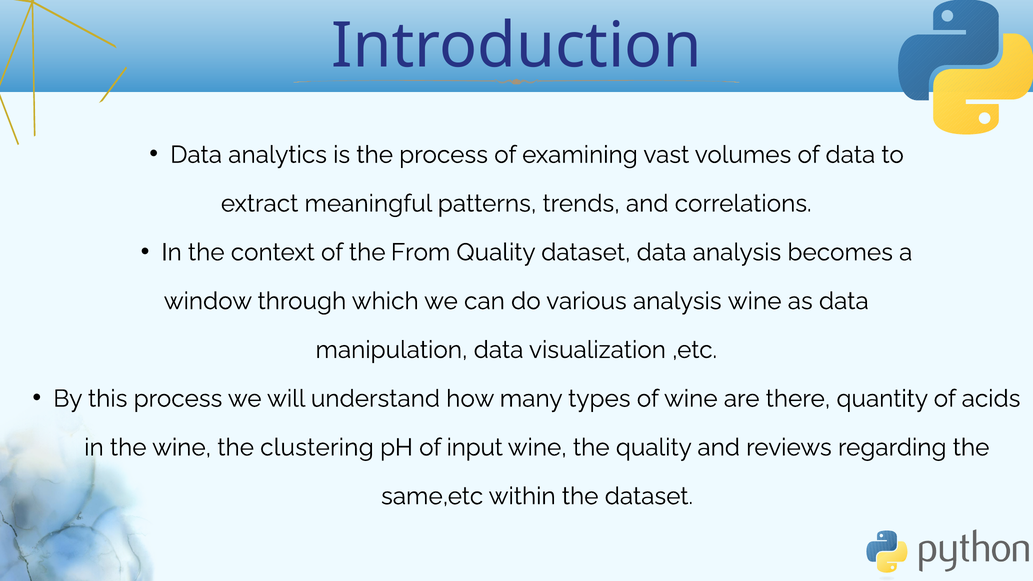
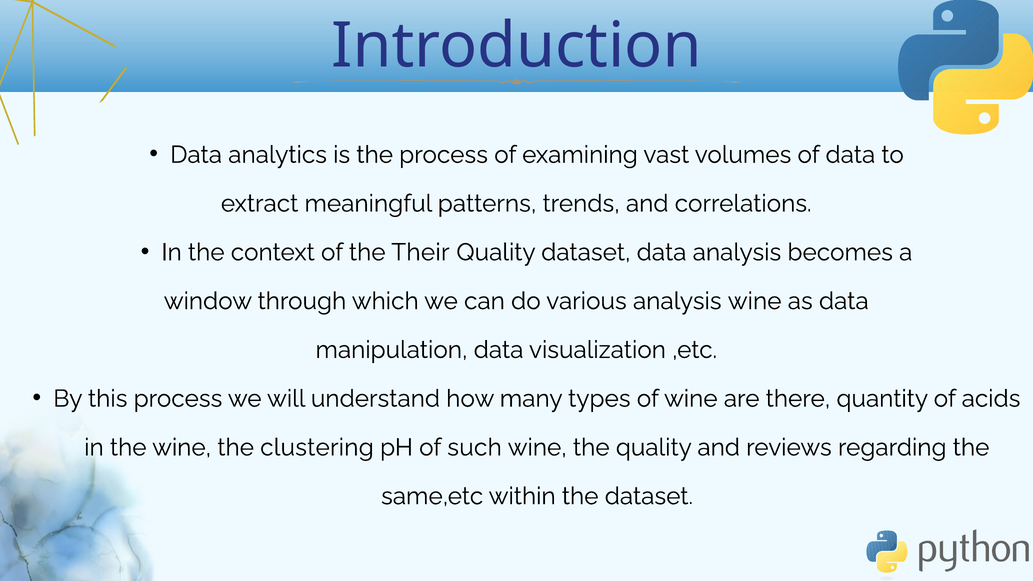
From: From -> Their (420, 252)
input: input -> such (475, 447)
